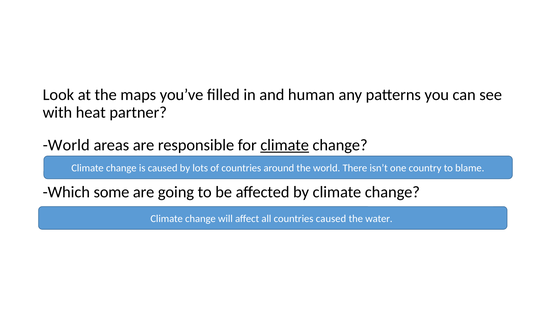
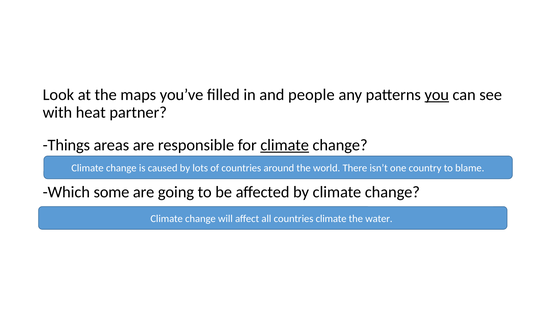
human: human -> people (311, 95)
you underline: none -> present (437, 95)
World: World -> Things (66, 145)
countries caused: caused -> climate (331, 219)
